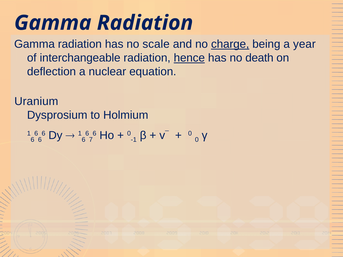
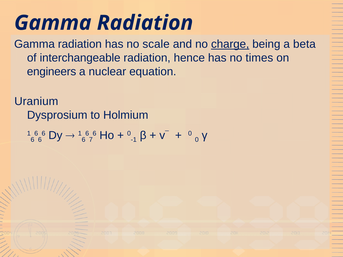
year: year -> beta (304, 44)
hence underline: present -> none (189, 58)
death: death -> times (259, 58)
deflection: deflection -> engineers (52, 72)
